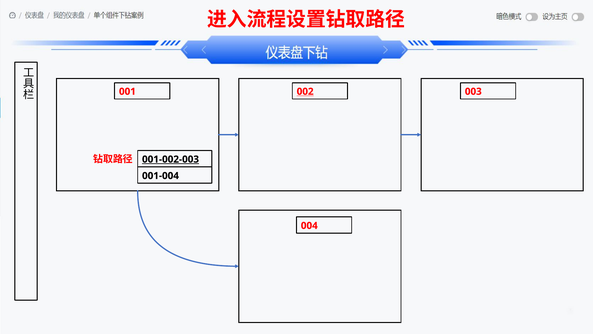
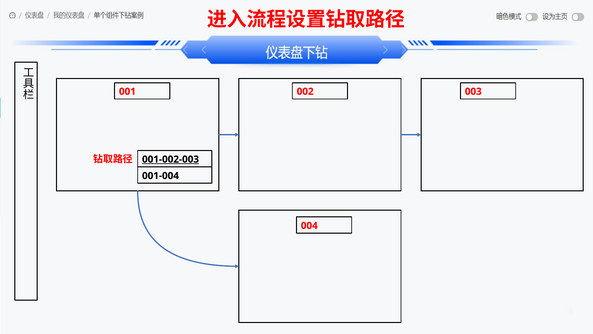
002 underline: present -> none (305, 91)
